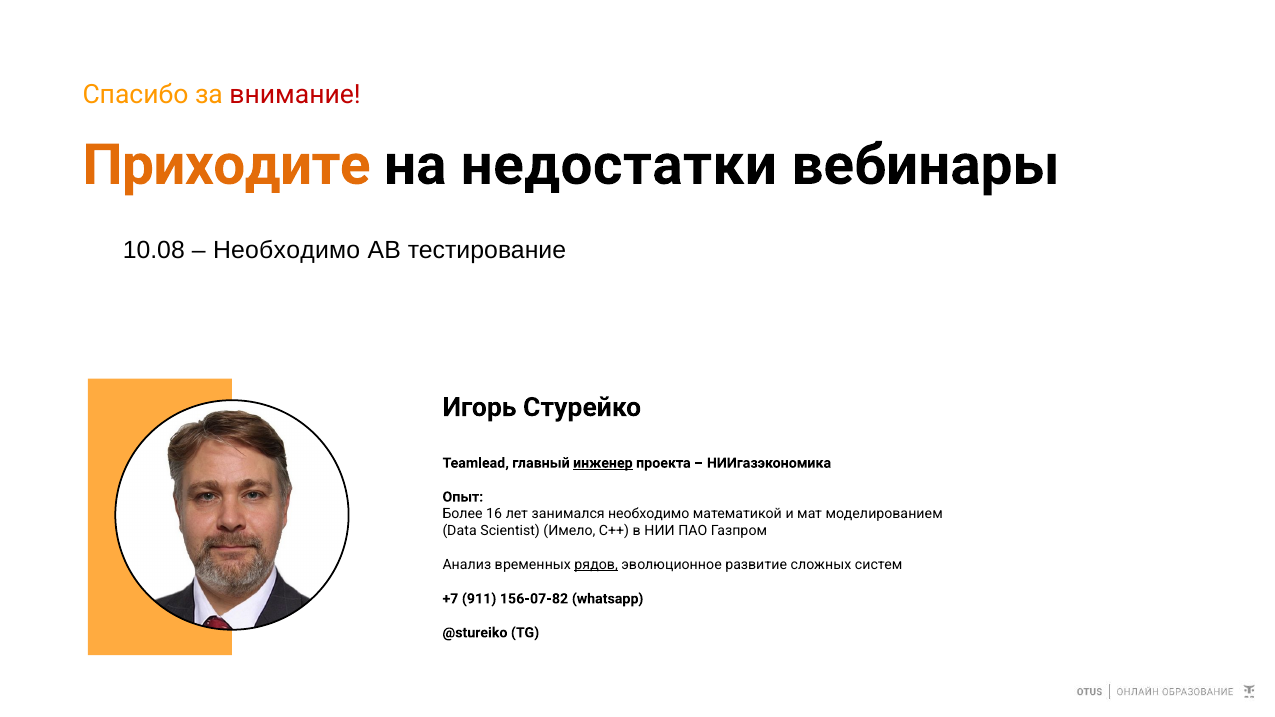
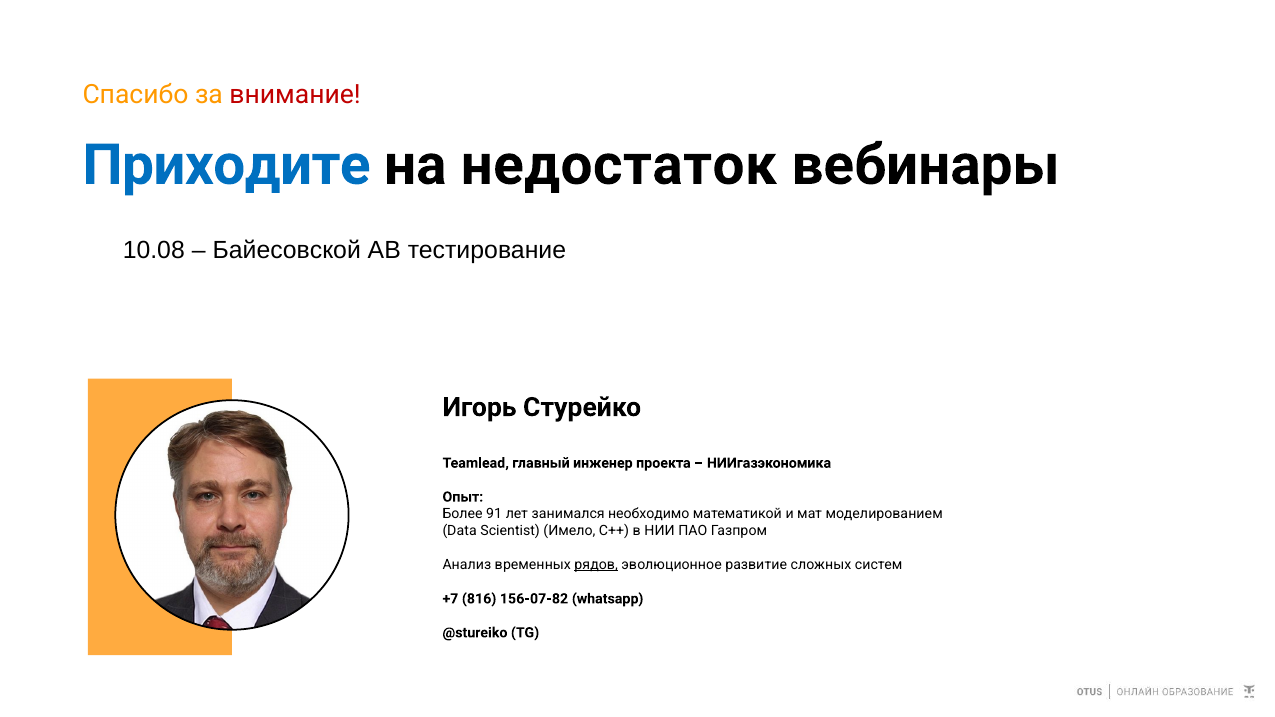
Приходите colour: orange -> blue (227, 165)
недостатки: недостатки -> недостаток (619, 165)
Необходимо: Необходимо -> Байесовской (287, 251)
инженер underline: present -> none (603, 463)
16: 16 -> 91 (494, 514)
911: 911 -> 816 (479, 599)
